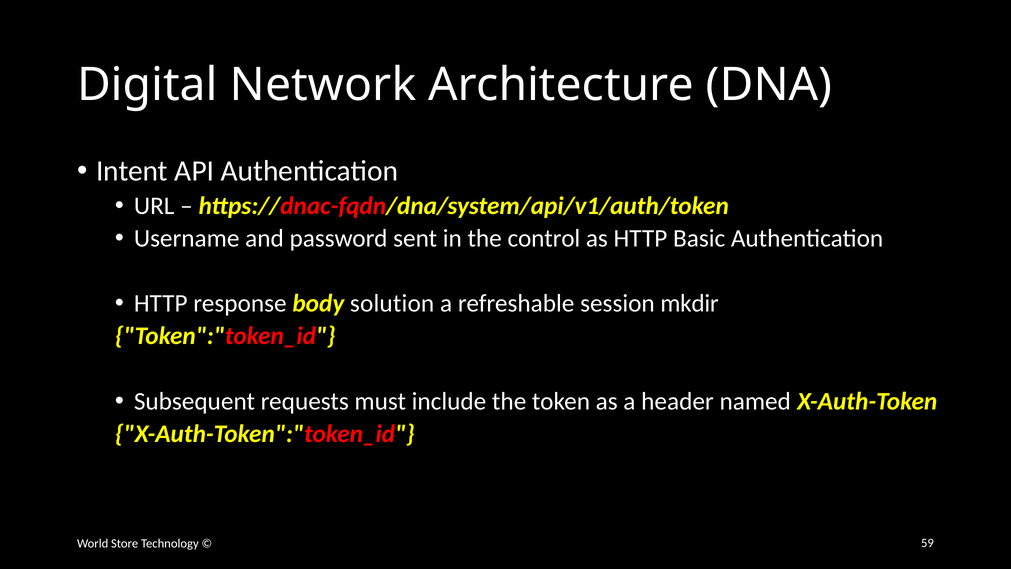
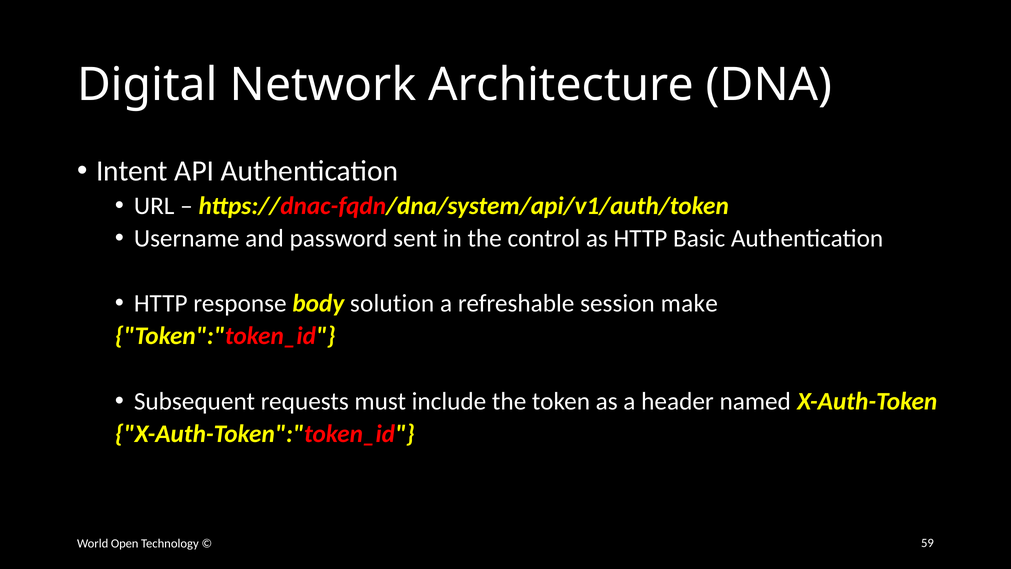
mkdir: mkdir -> make (689, 303)
Store: Store -> Open (125, 543)
